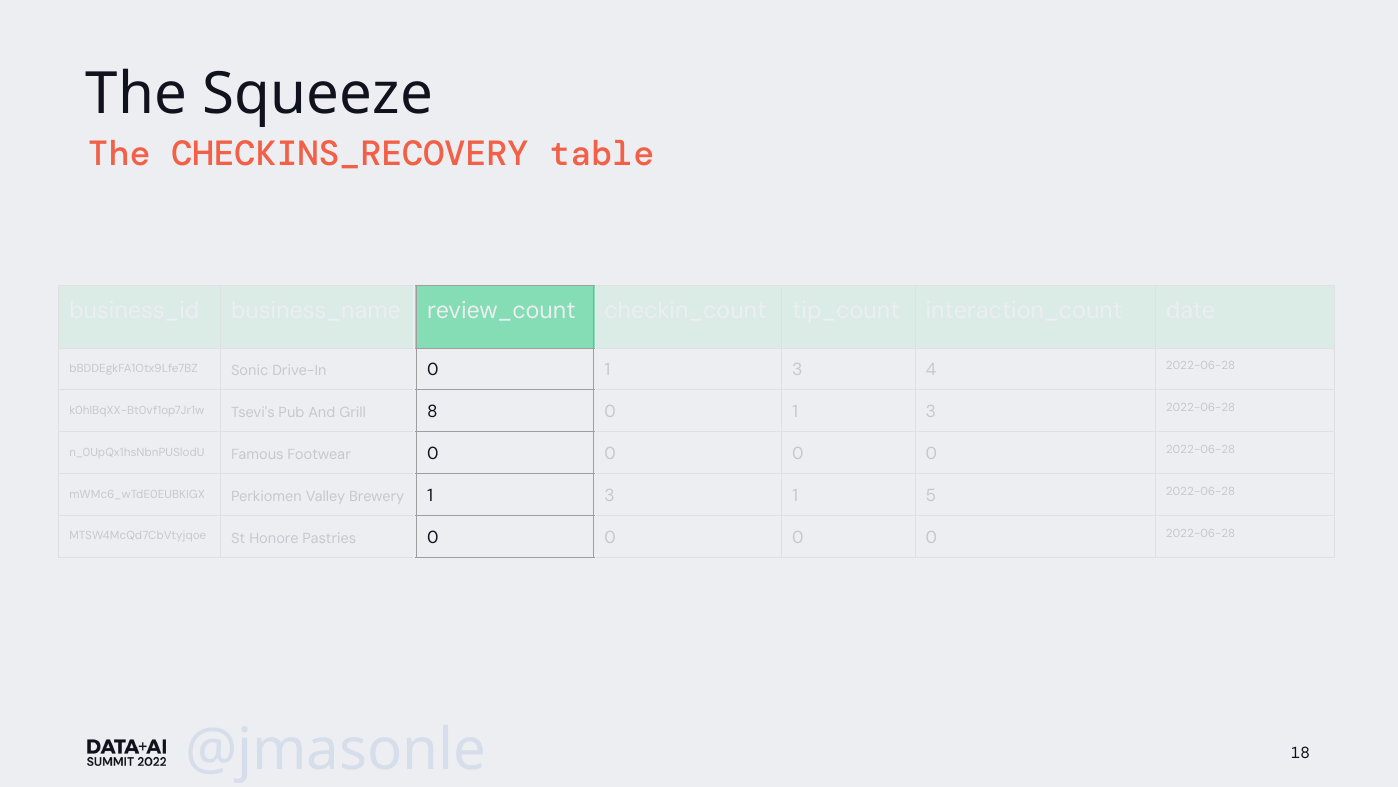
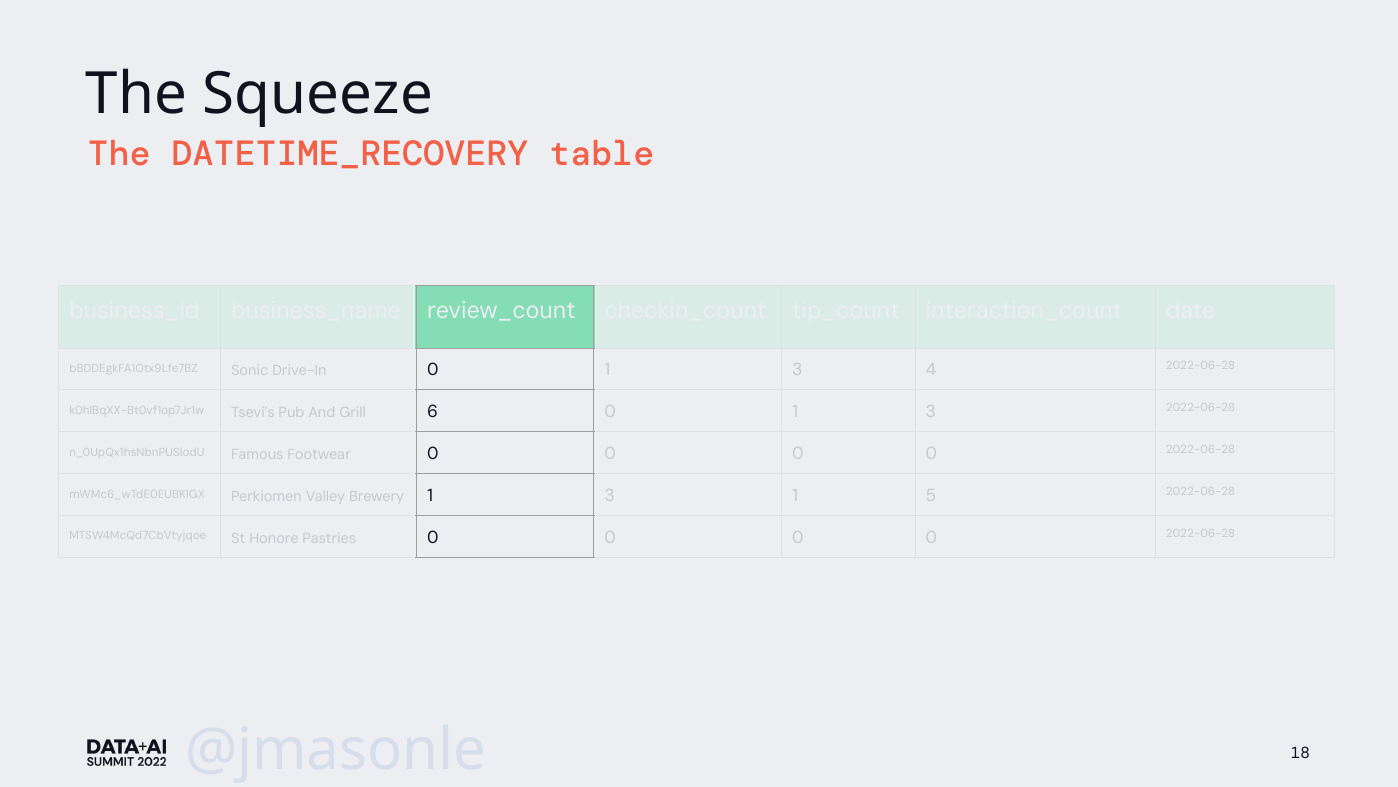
CHECKINS_RECOVERY: CHECKINS_RECOVERY -> DATETIME_RECOVERY (350, 153)
8: 8 -> 6 (432, 412)
